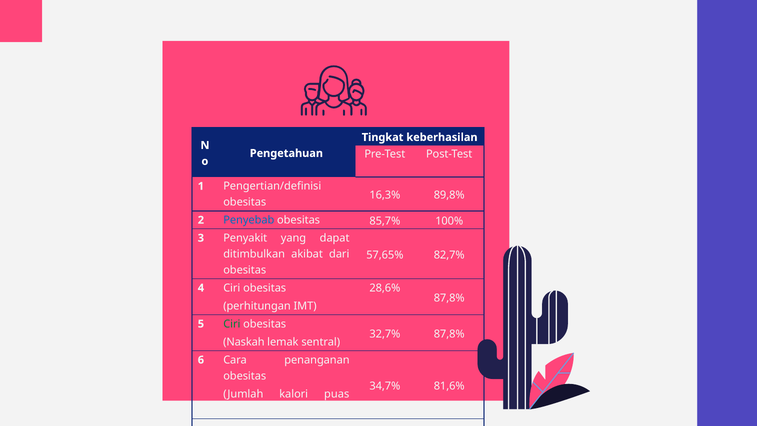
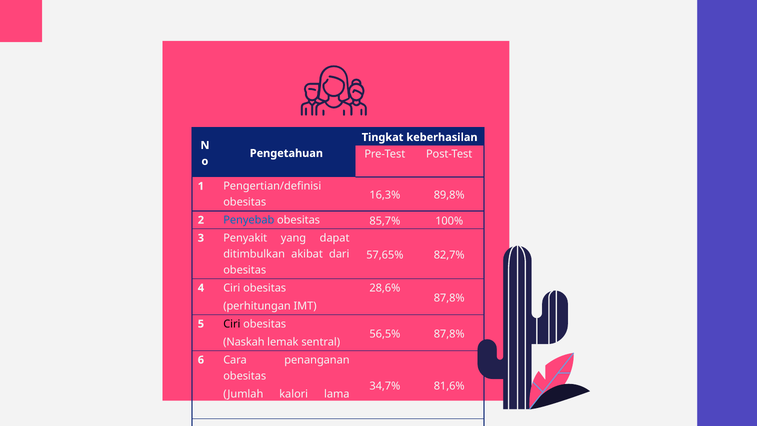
Ciri colour: green -> black (232, 324)
32,7%: 32,7% -> 56,5% (385, 334)
puas: puas -> lama (337, 394)
